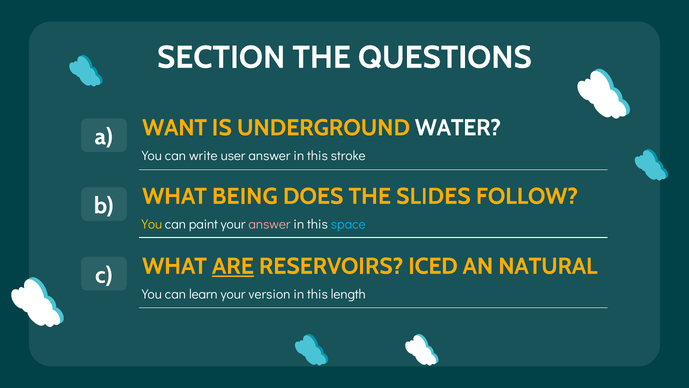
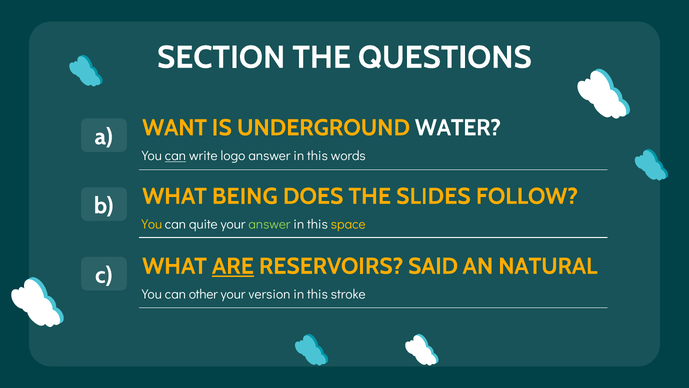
can underline: none -> present (175, 156)
user: user -> logo (233, 156)
stroke: stroke -> words (348, 156)
paint: paint -> quite (203, 224)
answer colour: pink -> light green (269, 224)
space colour: light blue -> yellow (348, 224)
ICED: ICED -> SAID (433, 266)
learn: learn -> other (203, 294)
length: length -> stroke (348, 294)
